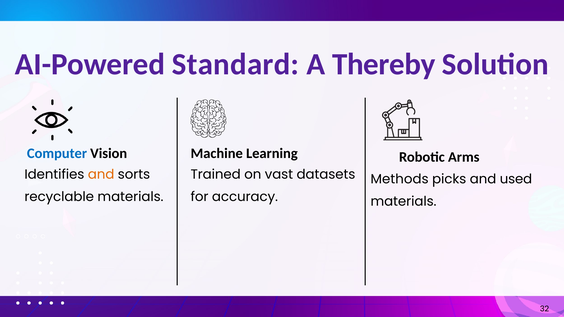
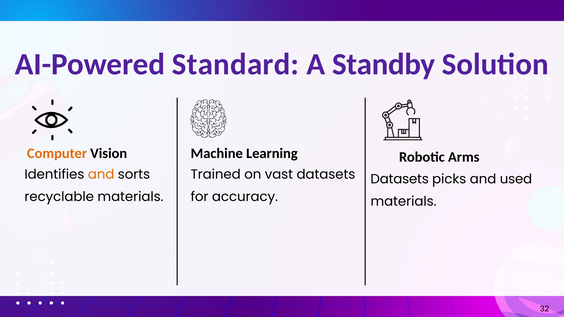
Thereby: Thereby -> Standby (384, 64)
Computer colour: blue -> orange (57, 153)
Methods: Methods -> Datasets (400, 179)
